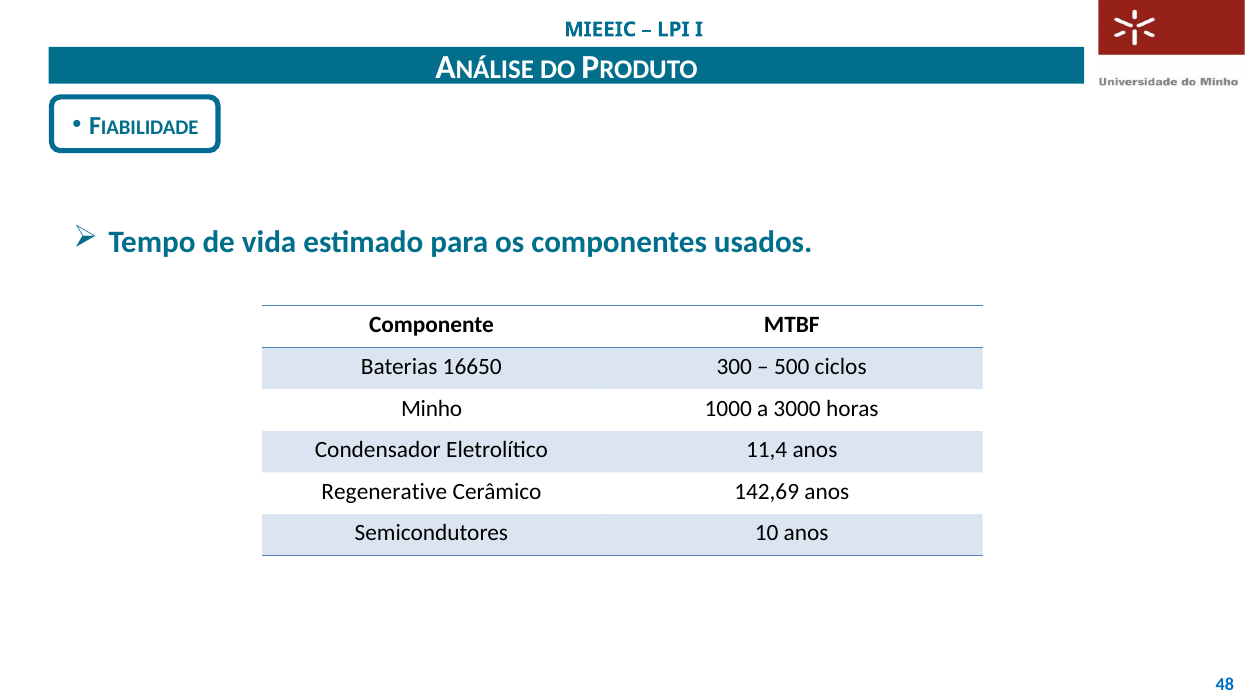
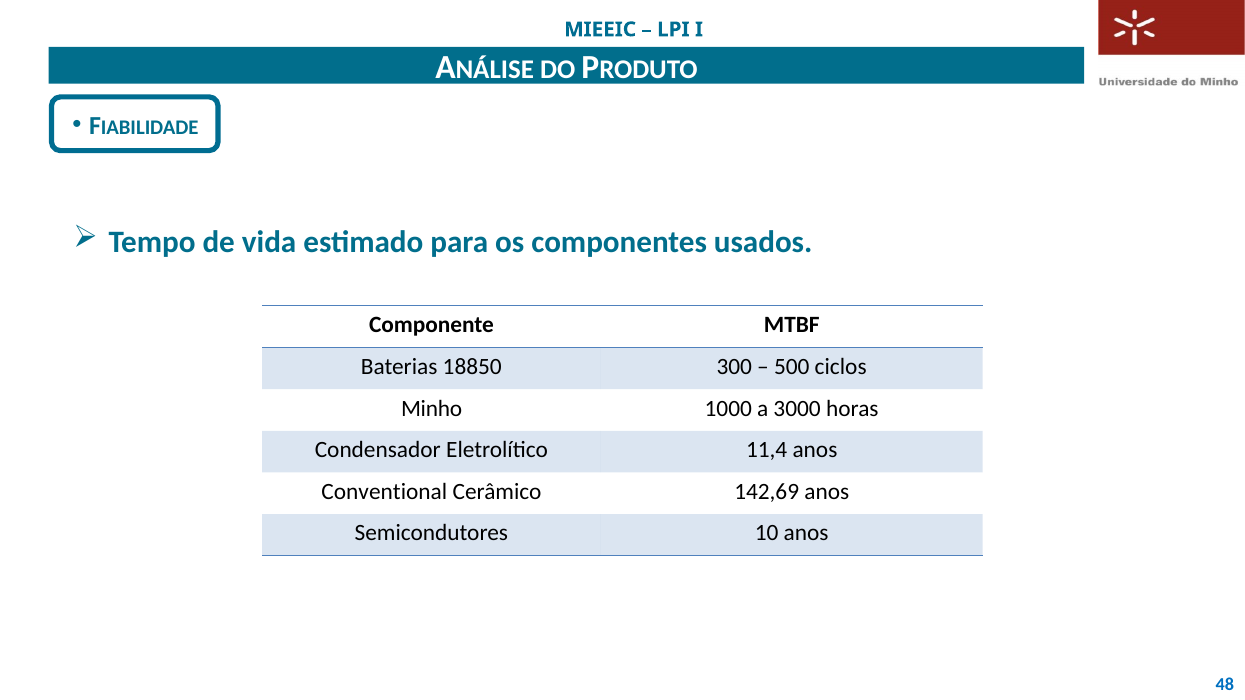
16650: 16650 -> 18850 (472, 367)
Regenerative: Regenerative -> Conventional (384, 492)
